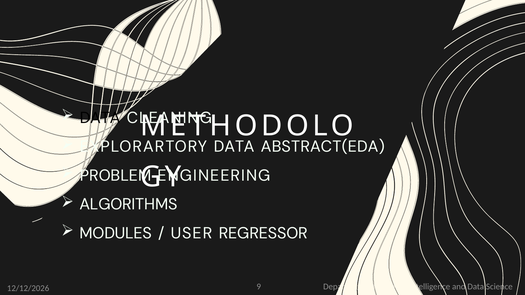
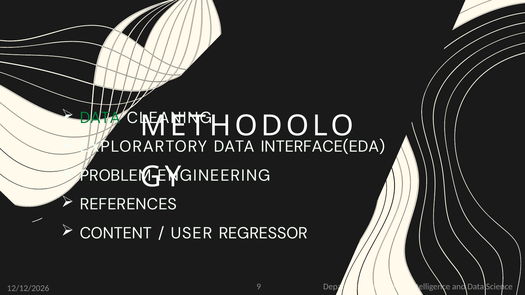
DATA colour: black -> green (100, 118)
ABSTRACT(EDA: ABSTRACT(EDA -> INTERFACE(EDA (323, 147)
ALGORITHMS: ALGORITHMS -> REFERENCES (128, 205)
MODULES: MODULES -> CONTENT (116, 233)
